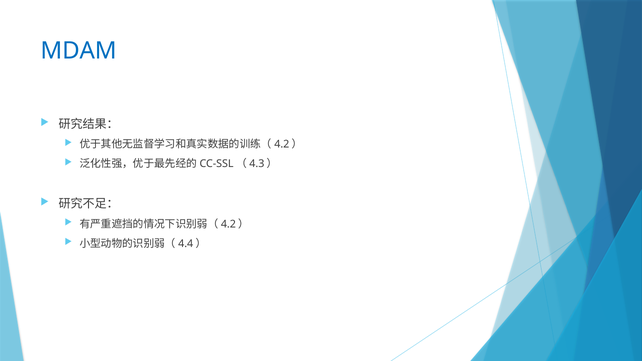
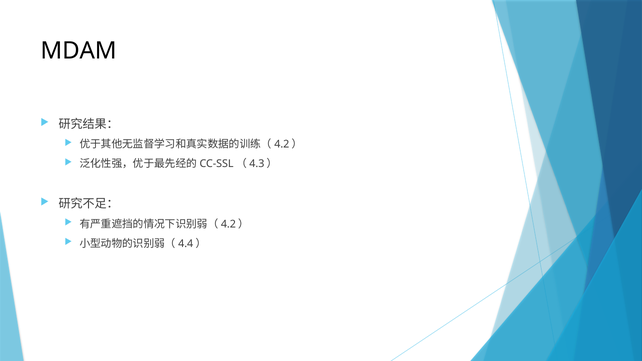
MDAM colour: blue -> black (79, 51)
